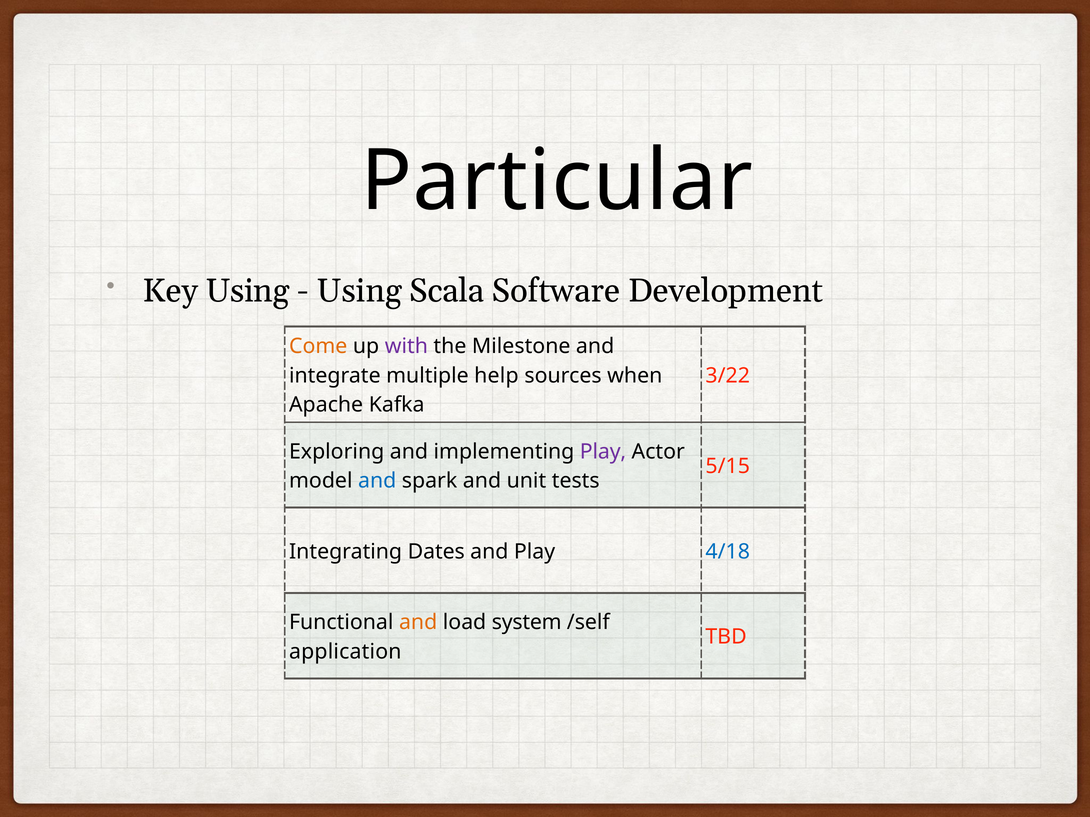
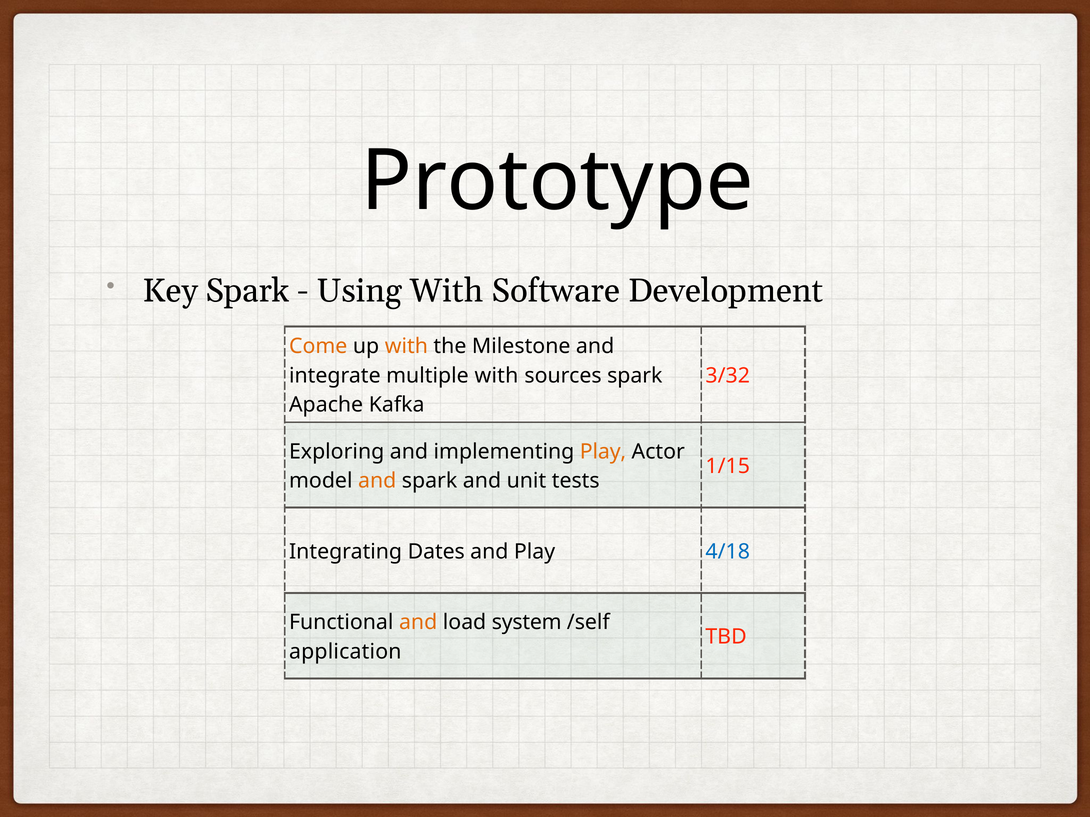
Particular: Particular -> Prototype (557, 181)
Key Using: Using -> Spark (247, 291)
Using Scala: Scala -> With (447, 291)
with colour: purple -> orange (406, 347)
multiple help: help -> with (496, 376)
sources when: when -> spark (635, 376)
3/22: 3/22 -> 3/32 (728, 376)
Play colour: purple -> orange (603, 452)
5/15: 5/15 -> 1/15 (728, 466)
and colour: blue -> orange (377, 481)
